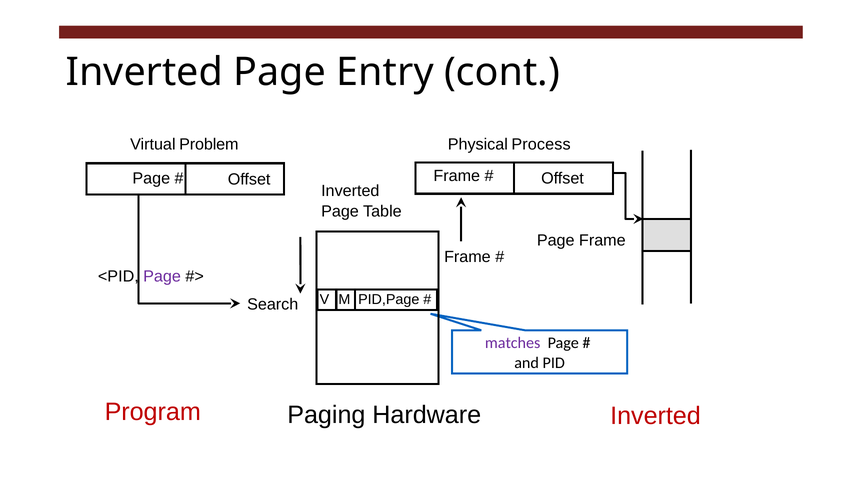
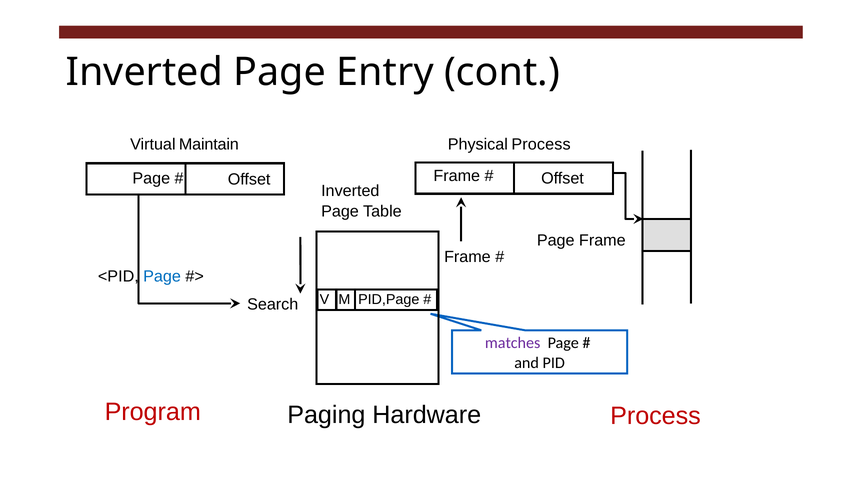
Problem: Problem -> Maintain (209, 144)
Page colour: purple -> blue (162, 276)
Hardware Inverted: Inverted -> Process (656, 416)
